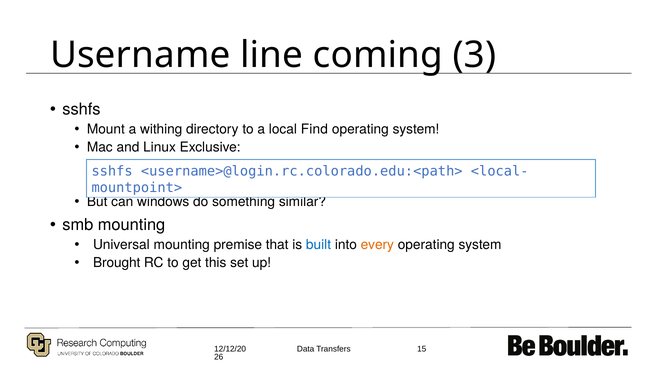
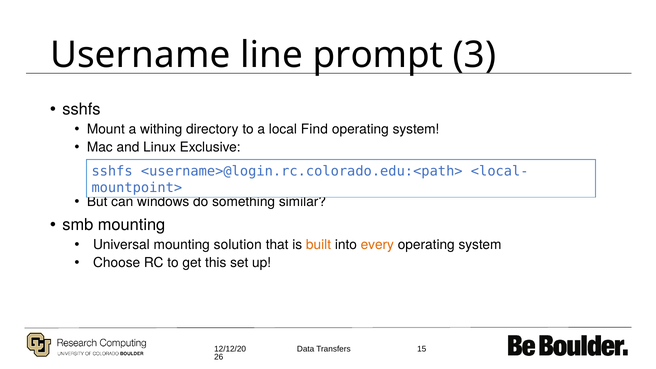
coming: coming -> prompt (378, 55)
premise: premise -> solution (238, 245)
built colour: blue -> orange (319, 245)
Brought: Brought -> Choose (117, 263)
